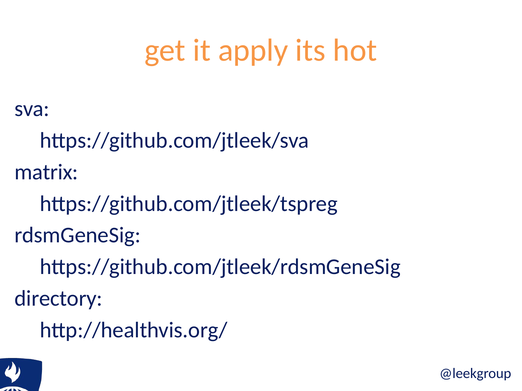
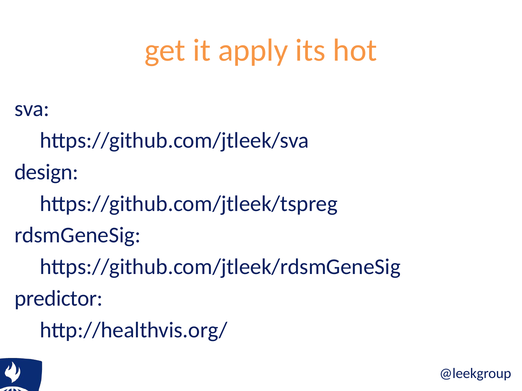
matrix: matrix -> design (46, 172)
directory: directory -> predictor (59, 299)
